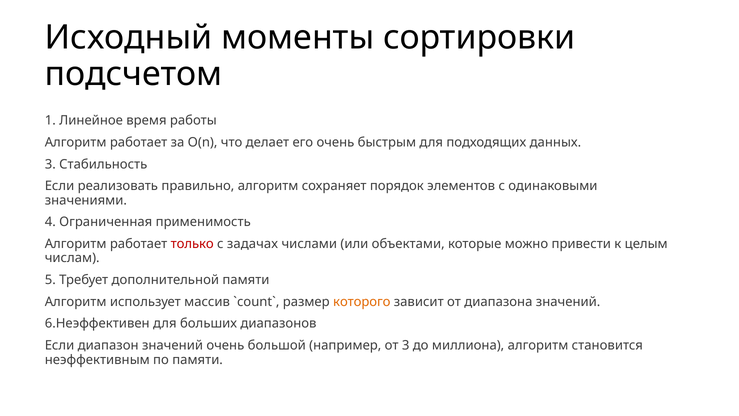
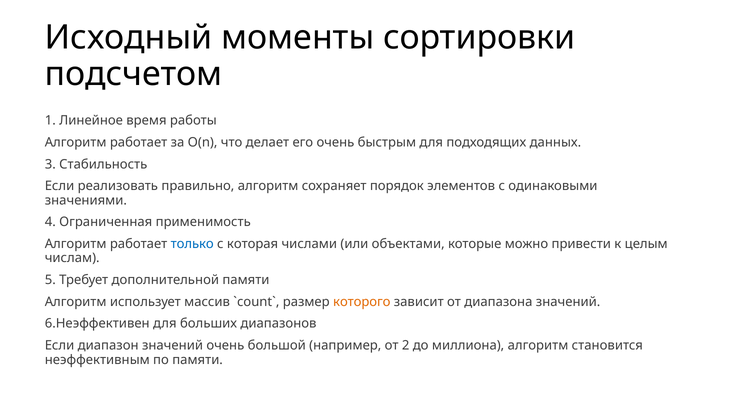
только colour: red -> blue (192, 244)
задачах: задачах -> которая (253, 244)
от 3: 3 -> 2 (406, 345)
